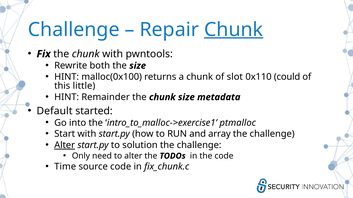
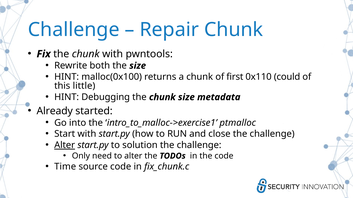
Chunk underline: present -> none (234, 30)
slot: slot -> first (235, 77)
Remainder: Remainder -> Debugging (106, 97)
Default: Default -> Already (55, 111)
array: array -> close (219, 134)
